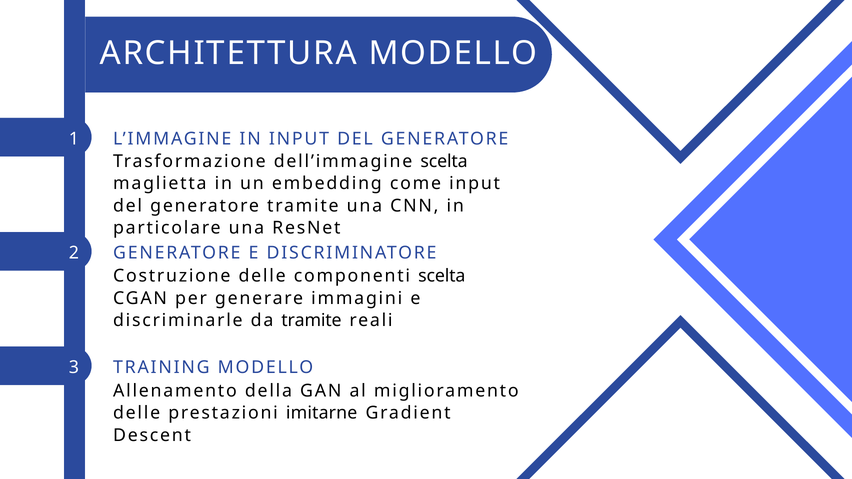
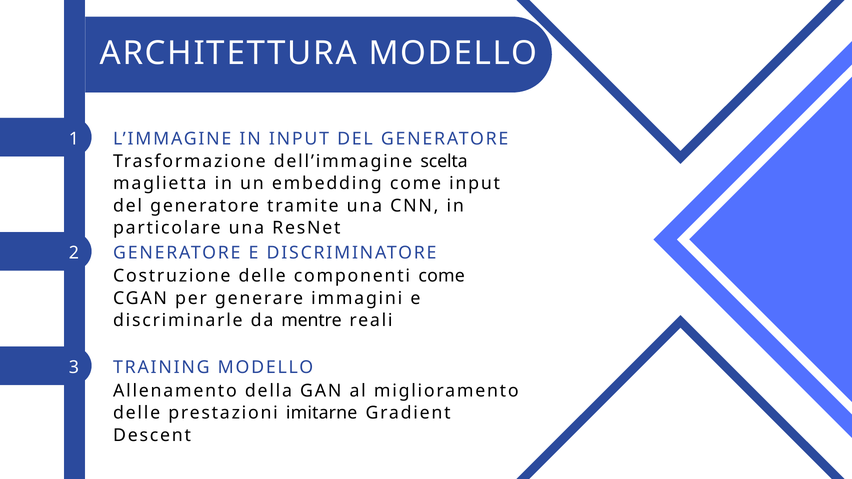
componenti scelta: scelta -> come (442, 276)
da tramite: tramite -> mentre (311, 321)
